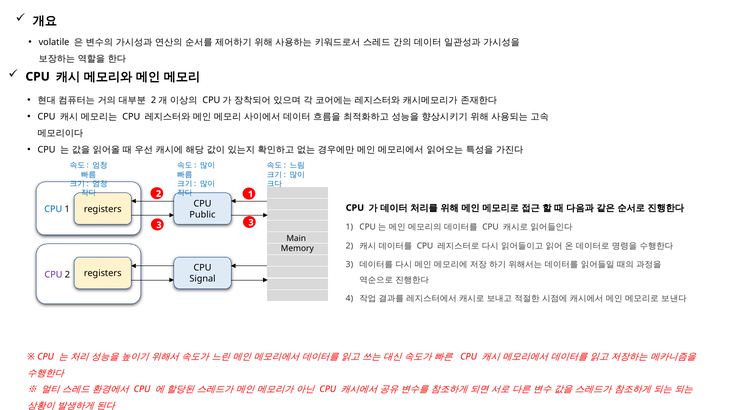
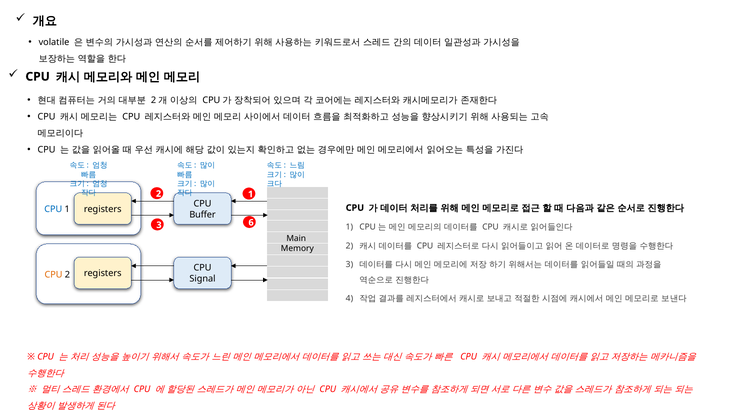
Public: Public -> Buffer (203, 215)
3 3: 3 -> 6 (251, 223)
CPU colour: purple -> orange (54, 275)
